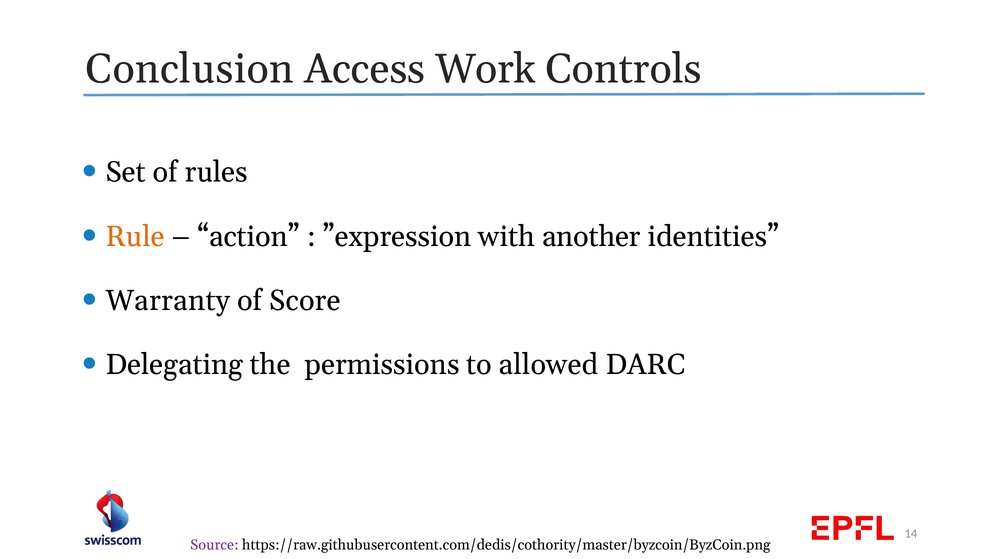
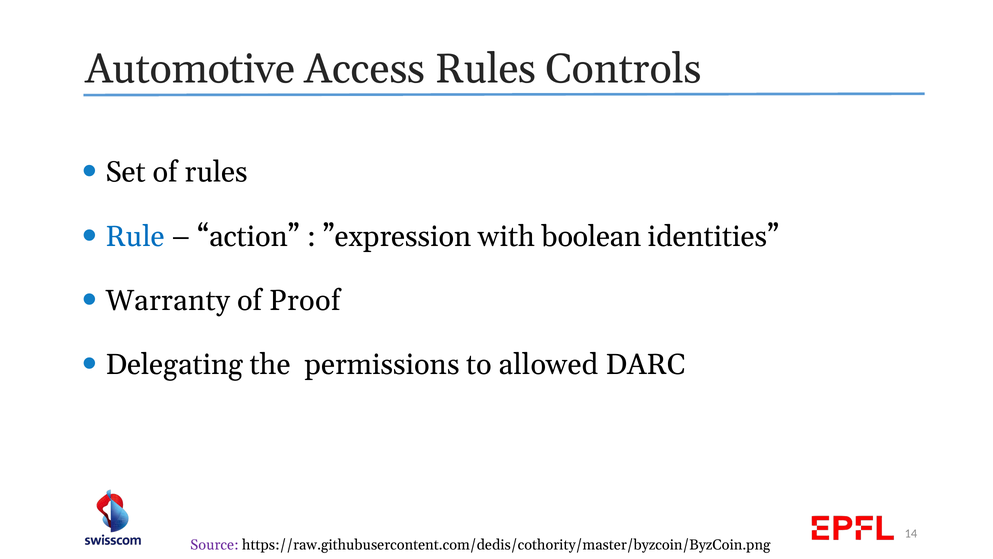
Conclusion: Conclusion -> Automotive (190, 69)
Access Work: Work -> Rules (486, 69)
Rule colour: orange -> blue (135, 236)
another: another -> boolean (592, 236)
Score: Score -> Proof (305, 300)
